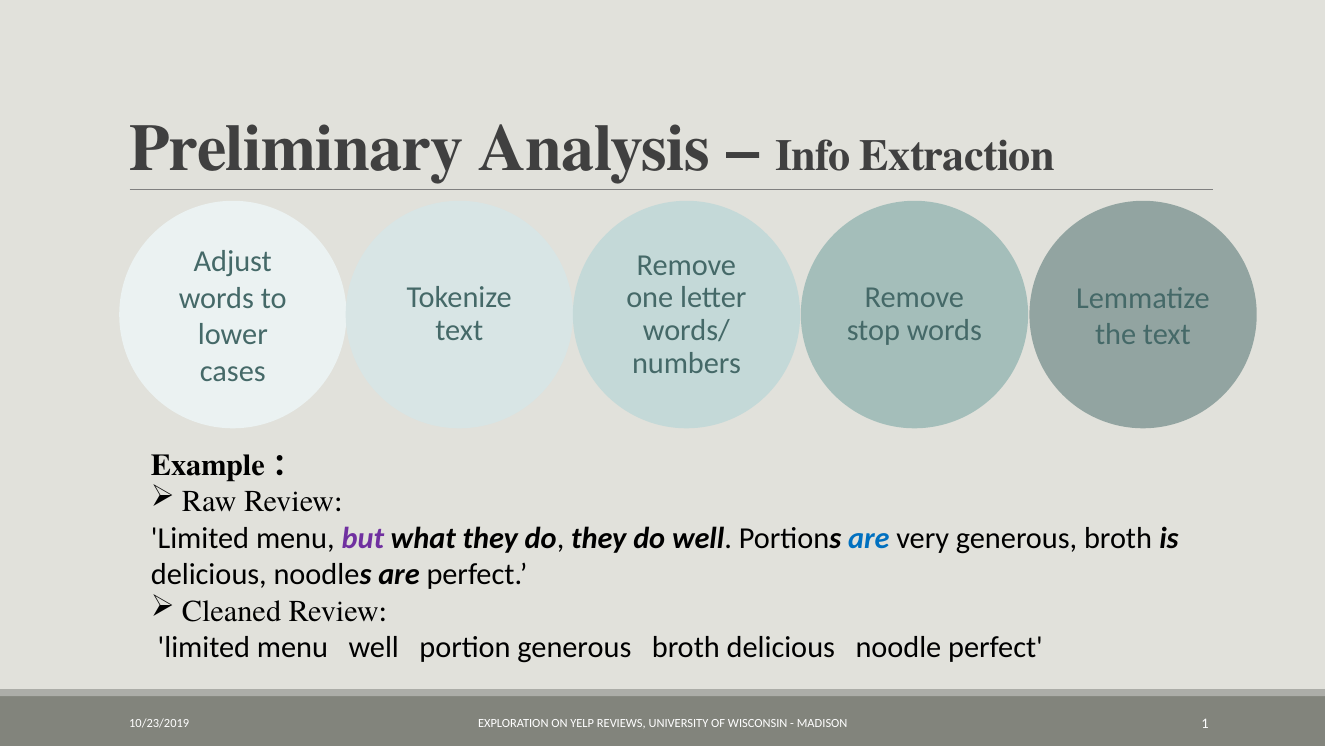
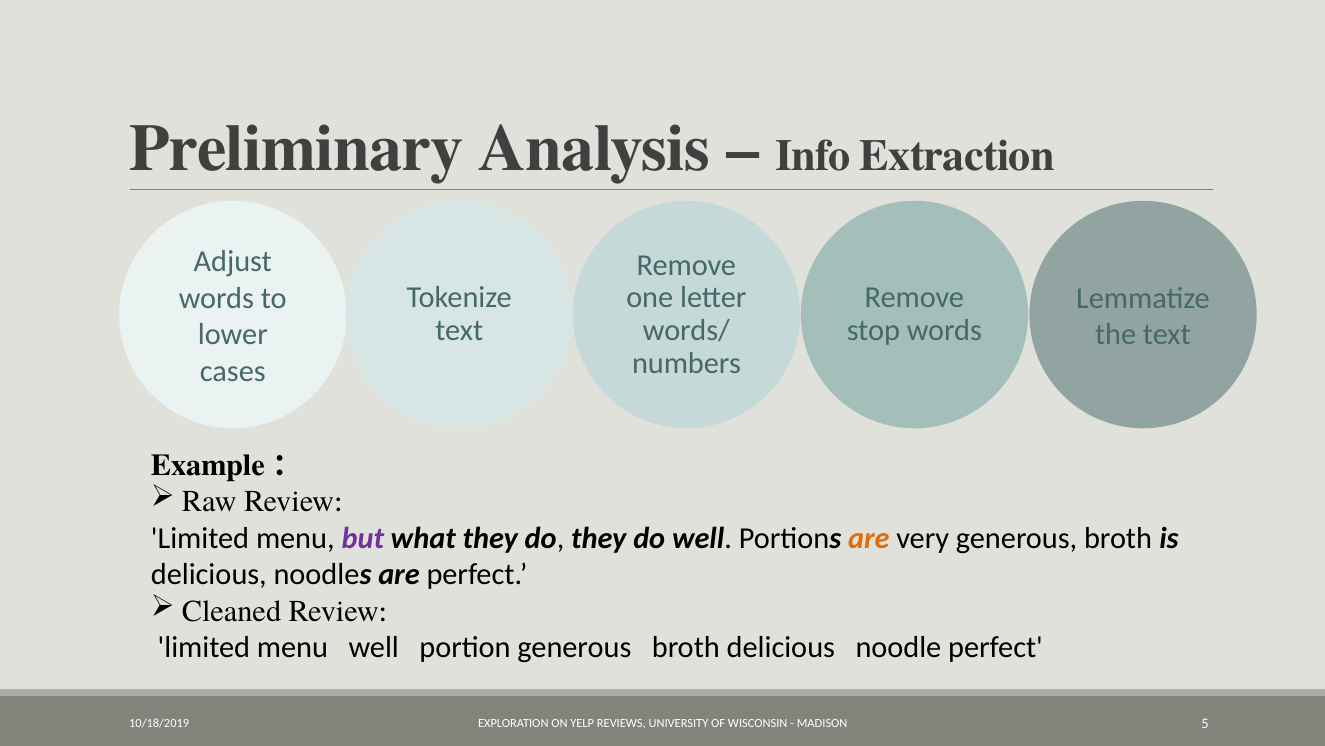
are colour: blue -> orange (869, 538)
10/23/2019: 10/23/2019 -> 10/18/2019 (159, 723)
1: 1 -> 5 (1205, 723)
